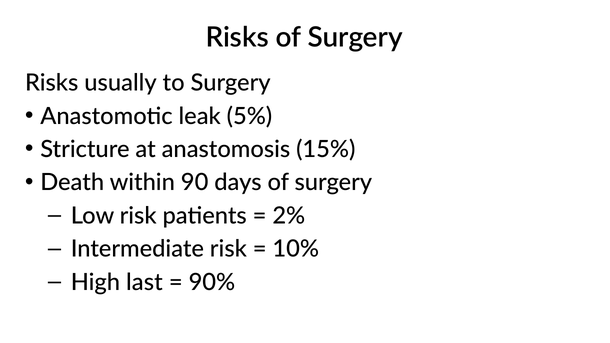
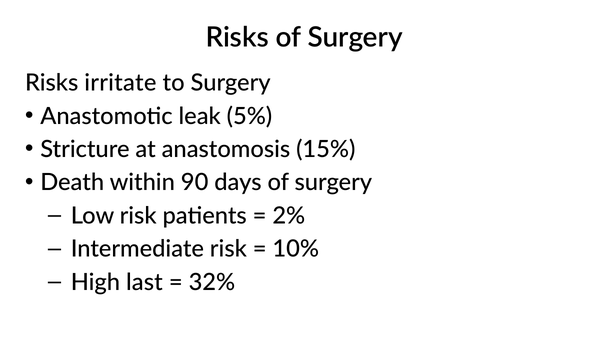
usually: usually -> irritate (120, 83)
90%: 90% -> 32% (212, 282)
